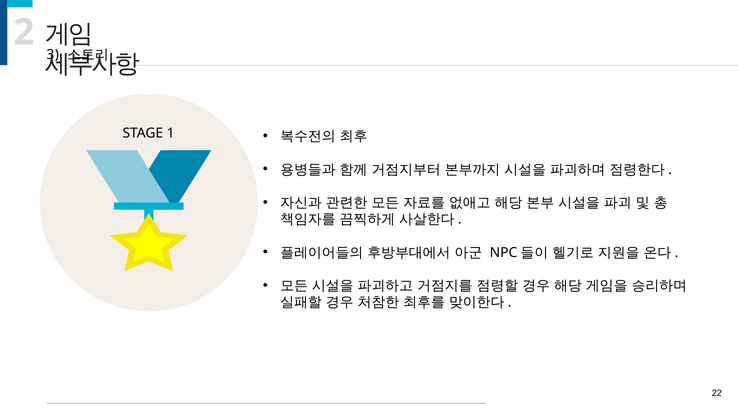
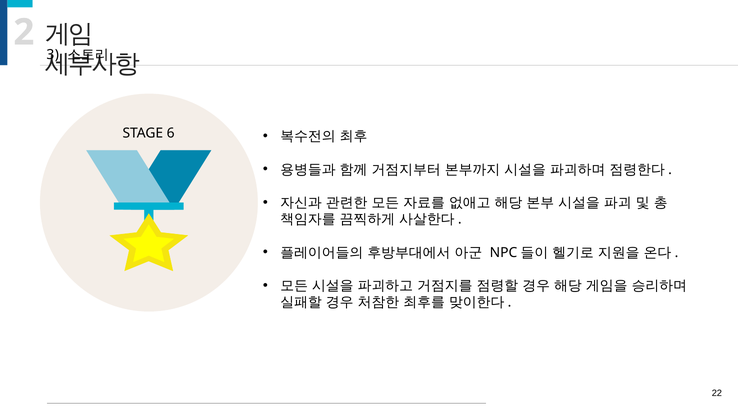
1: 1 -> 6 (171, 133)
